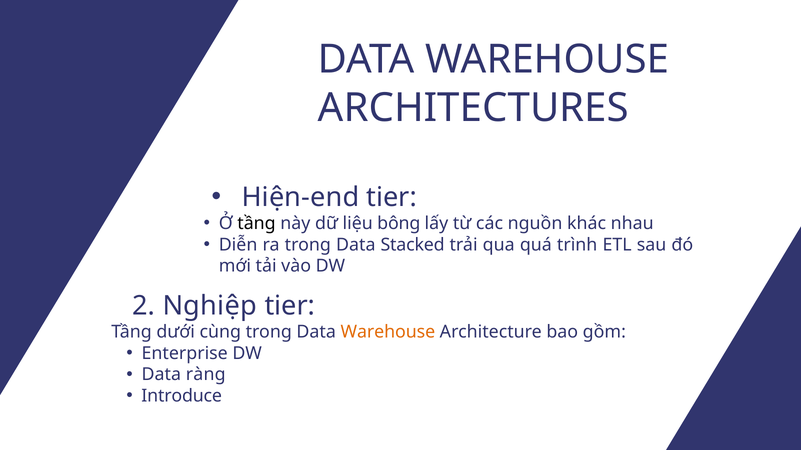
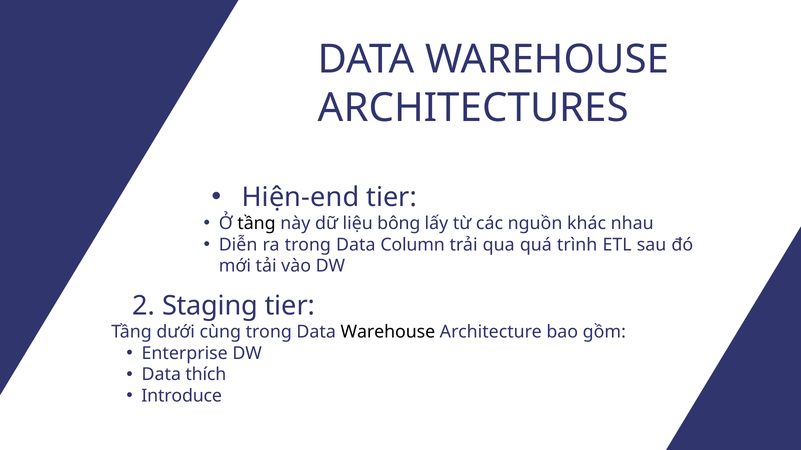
Stacked: Stacked -> Column (413, 245)
Nghiệp: Nghiệp -> Staging (210, 306)
Warehouse colour: orange -> black (388, 332)
ràng: ràng -> thích (206, 375)
